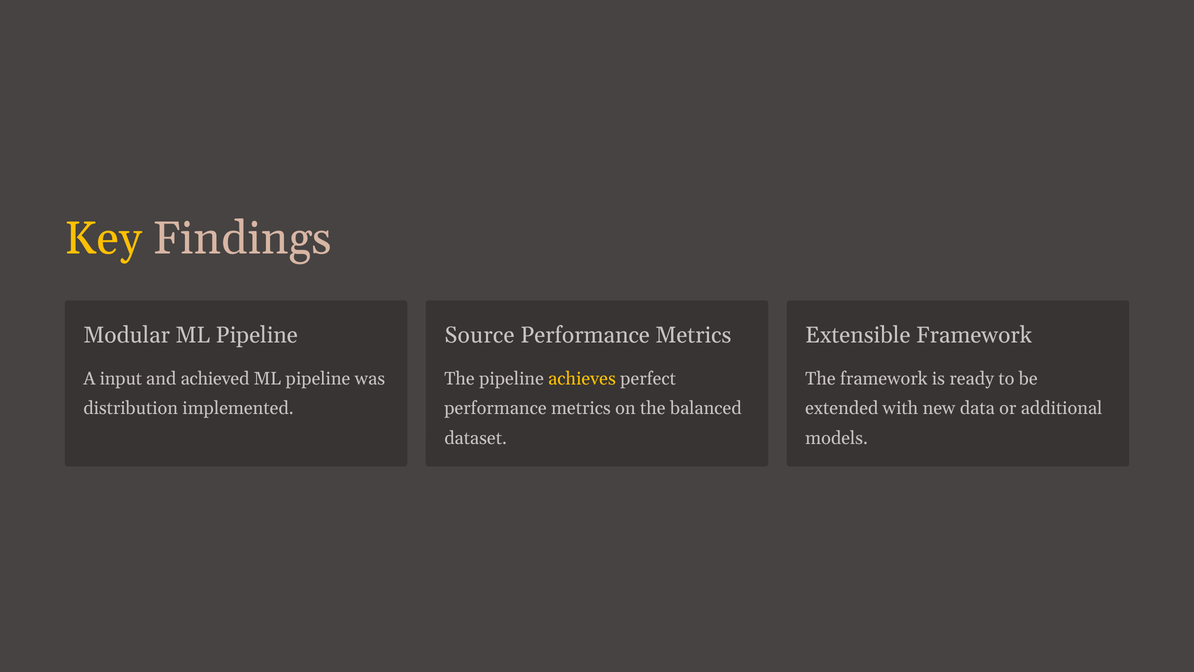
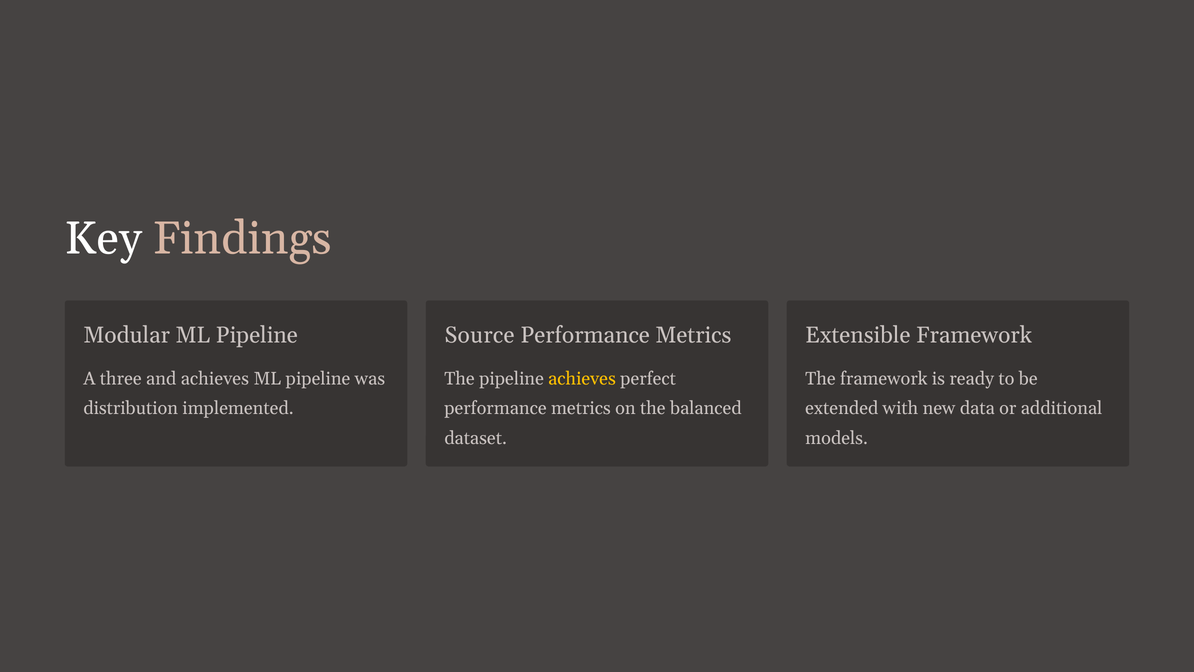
Key colour: yellow -> white (103, 239)
input: input -> three (121, 379)
and achieved: achieved -> achieves (215, 379)
